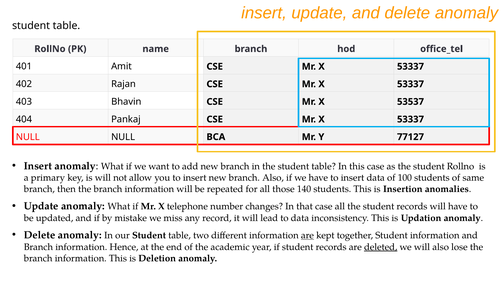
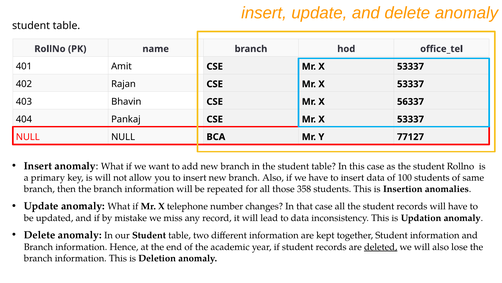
53537: 53537 -> 56337 (410, 101)
140: 140 -> 358 (304, 189)
are underline: present -> none (307, 235)
